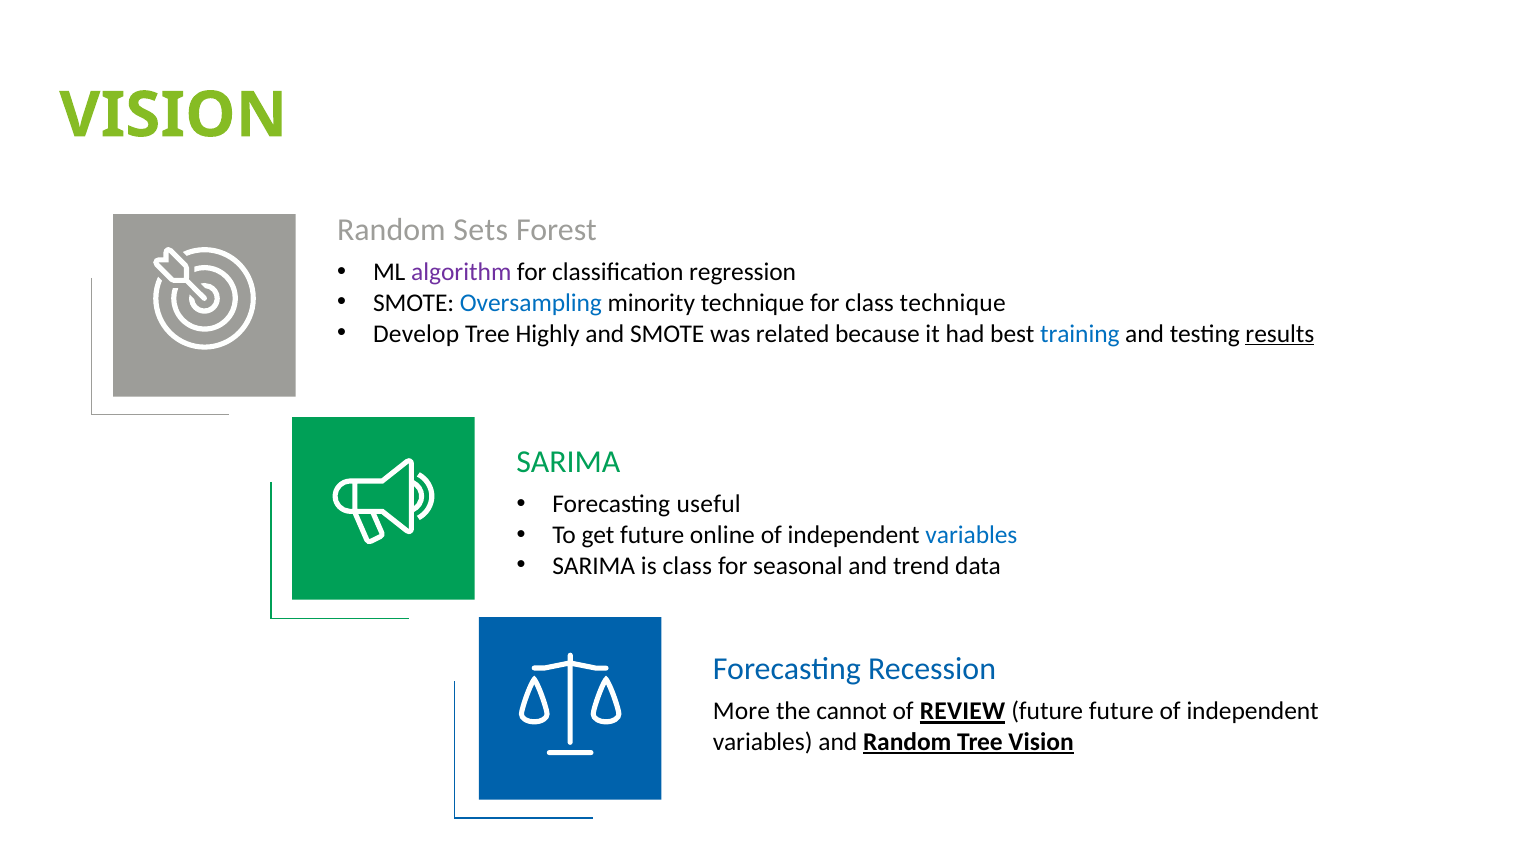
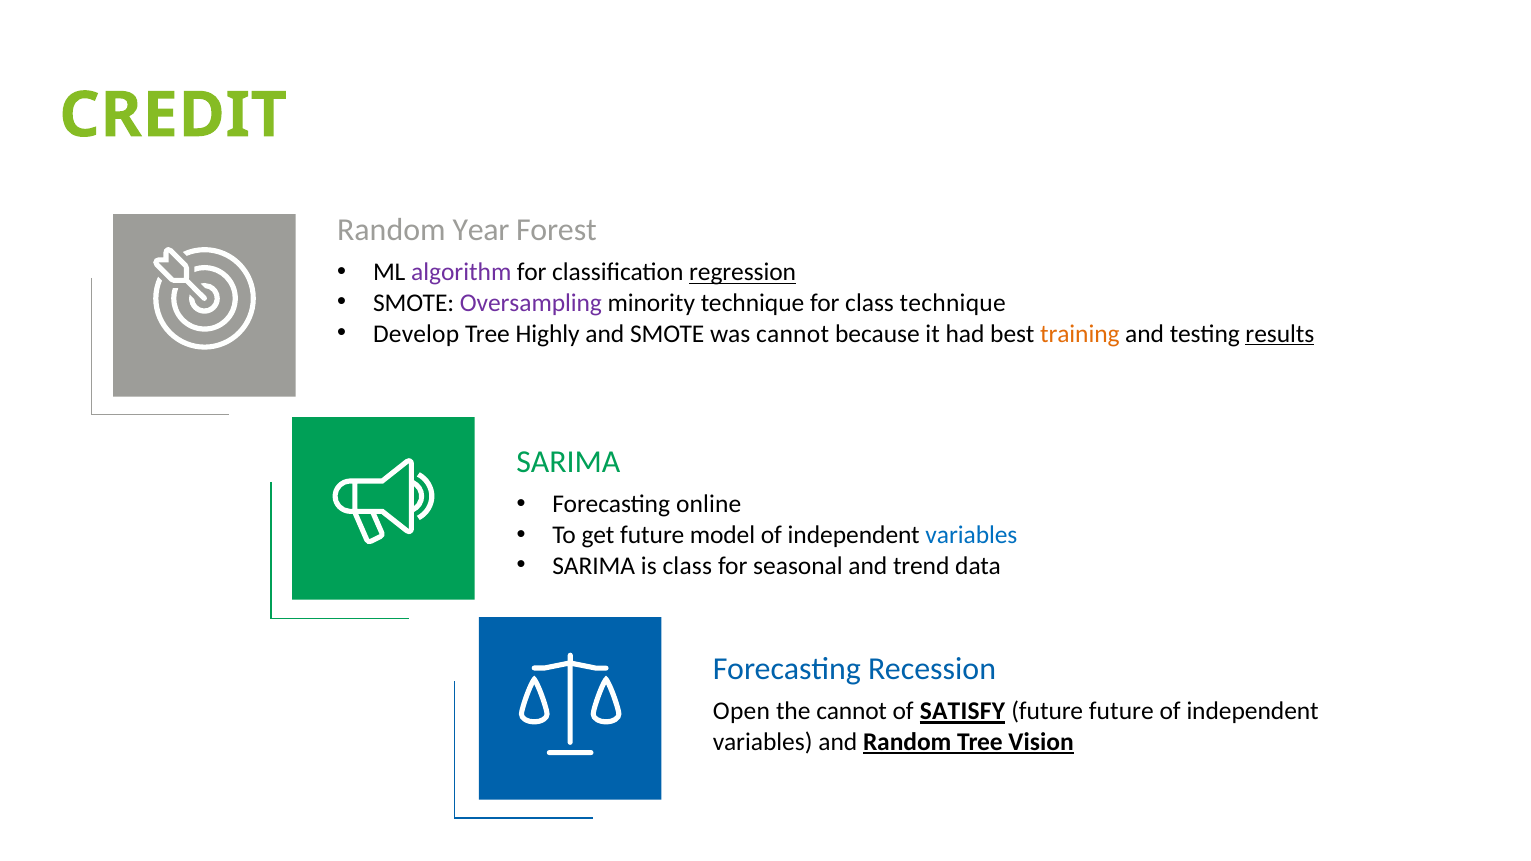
VISION: VISION -> CREDIT (173, 115)
Sets: Sets -> Year (481, 230)
regression underline: none -> present (743, 272)
Oversampling colour: blue -> purple (531, 303)
was related: related -> cannot (793, 334)
training colour: blue -> orange (1080, 334)
useful: useful -> online (709, 505)
online: online -> model (723, 535)
More: More -> Open (742, 711)
REVIEW: REVIEW -> SATISFY (962, 711)
